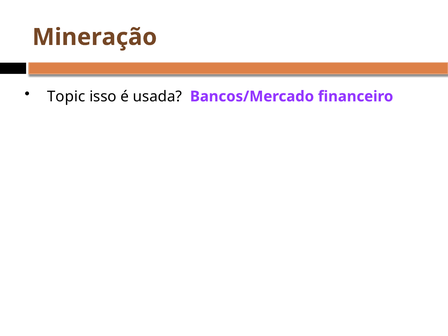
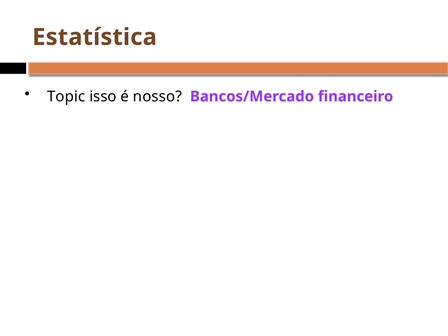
Mineração: Mineração -> Estatística (95, 37)
usada: usada -> nosso (157, 96)
